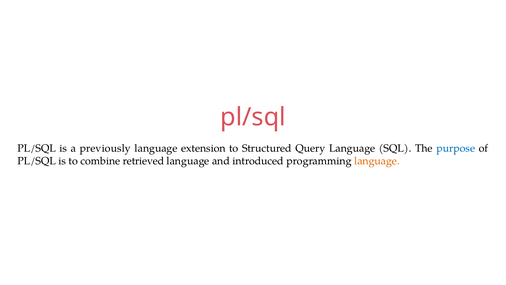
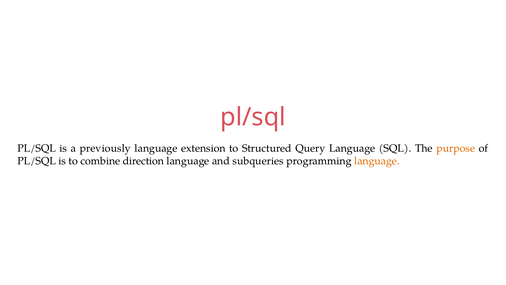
purpose colour: blue -> orange (456, 148)
retrieved: retrieved -> direction (143, 161)
introduced: introduced -> subqueries (258, 161)
